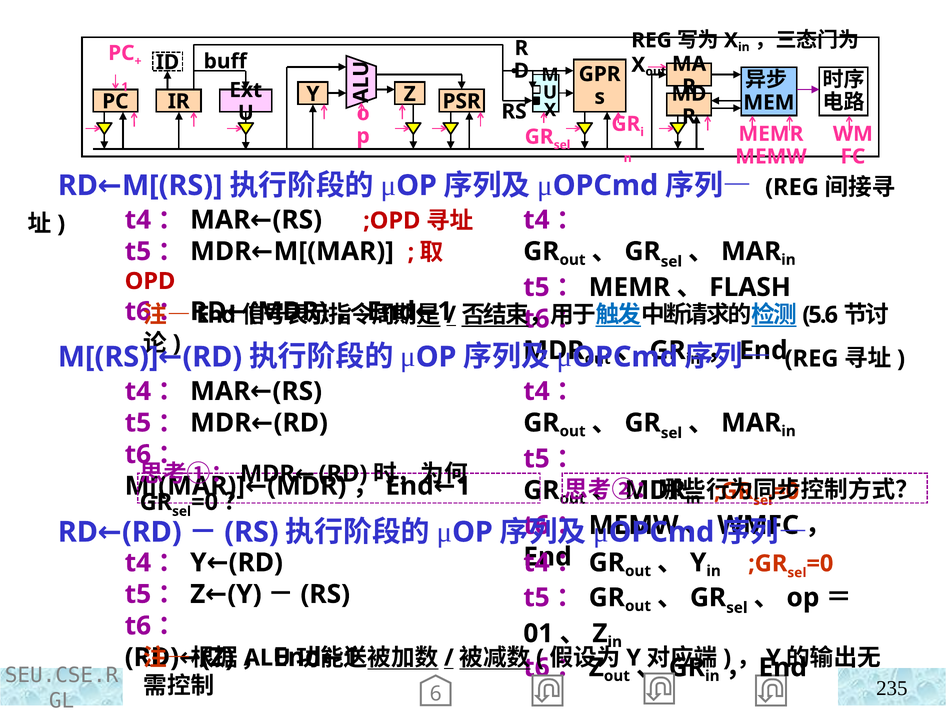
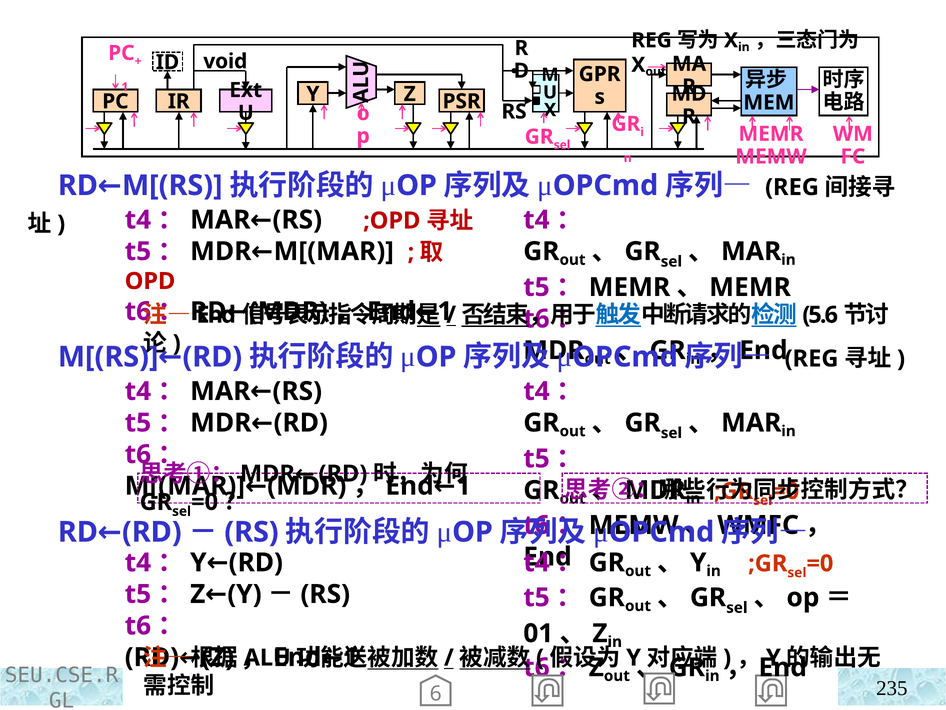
buff: buff -> void (225, 61)
FLASH: FLASH -> MEMR (750, 287)
